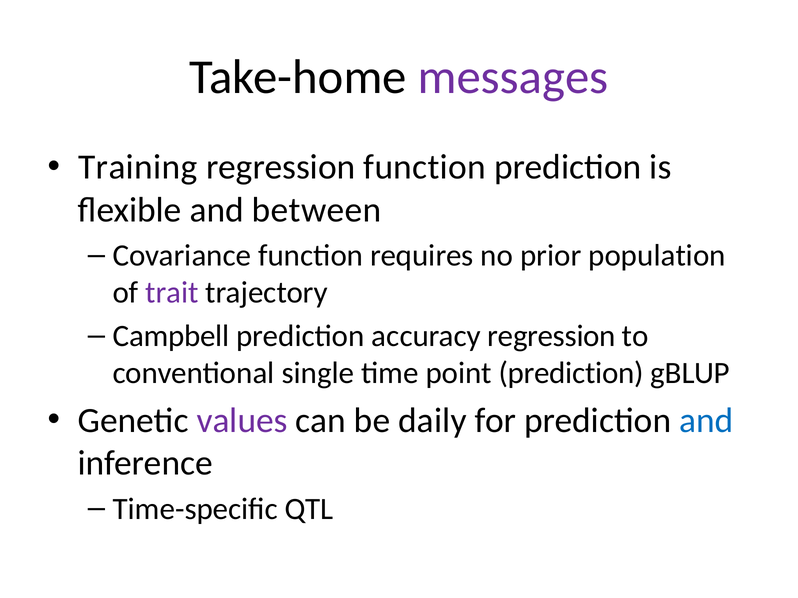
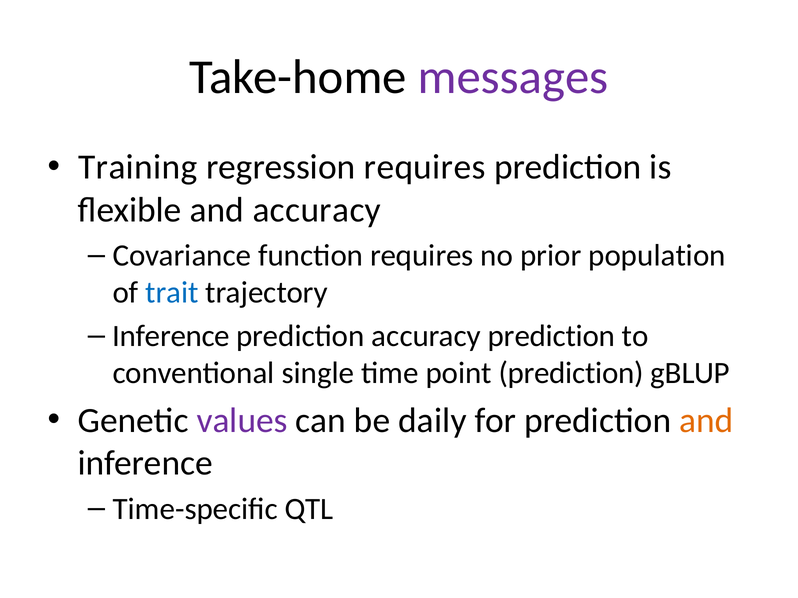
regression function: function -> requires (425, 167)
and between: between -> accuracy (317, 210)
trait colour: purple -> blue (172, 293)
Campbell: Campbell -> Inference (171, 336)
accuracy regression: regression -> prediction (552, 336)
and colour: blue -> orange (706, 421)
